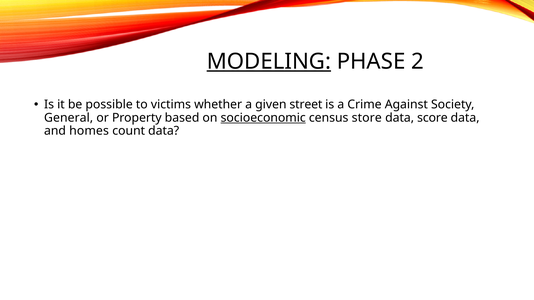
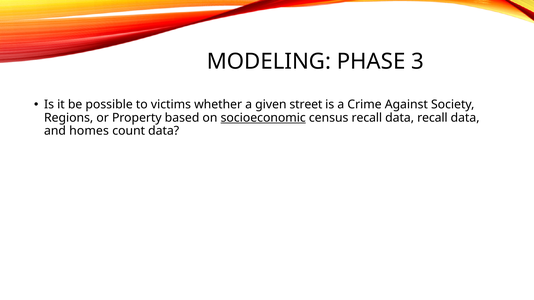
MODELING underline: present -> none (269, 62)
2: 2 -> 3 (418, 62)
General: General -> Regions (69, 118)
census store: store -> recall (367, 118)
data score: score -> recall (432, 118)
